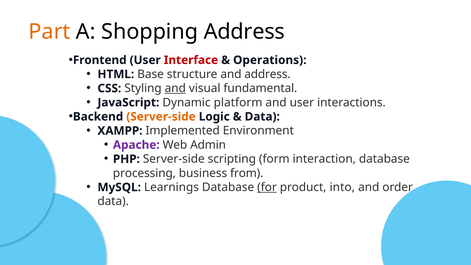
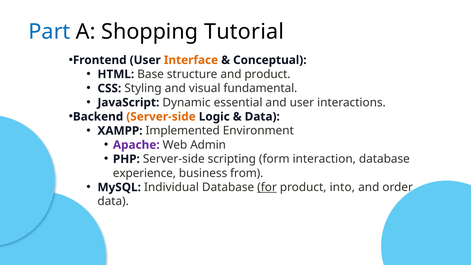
Part colour: orange -> blue (49, 32)
Shopping Address: Address -> Tutorial (244, 32)
Interface colour: red -> orange (191, 60)
Operations: Operations -> Conceptual (270, 60)
and address: address -> product (267, 74)
and underline: present -> none (175, 88)
platform: platform -> essential (238, 102)
processing: processing -> experience (144, 173)
Learnings: Learnings -> Individual (171, 187)
